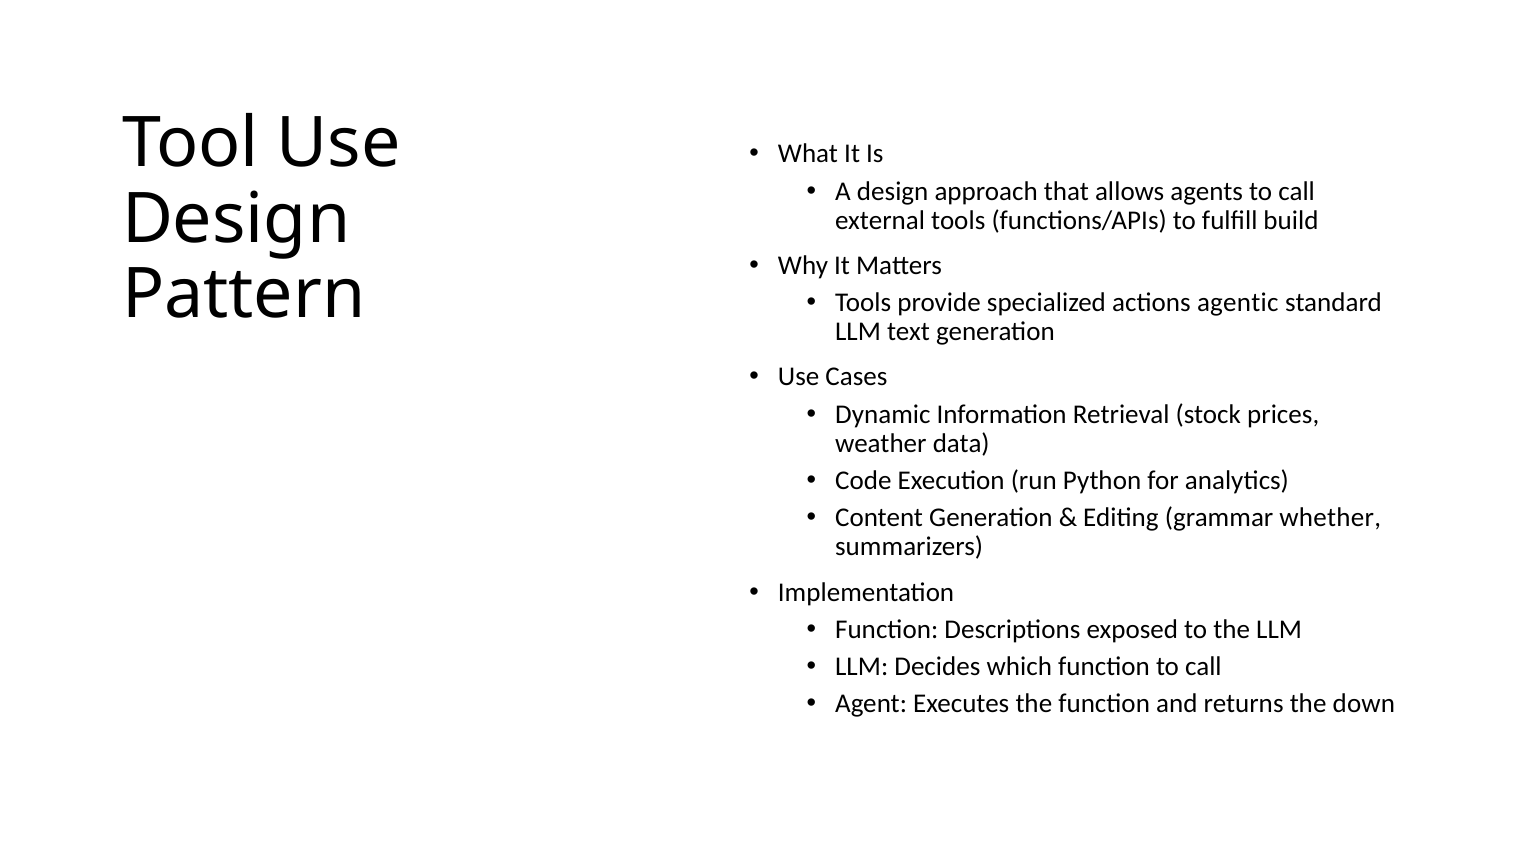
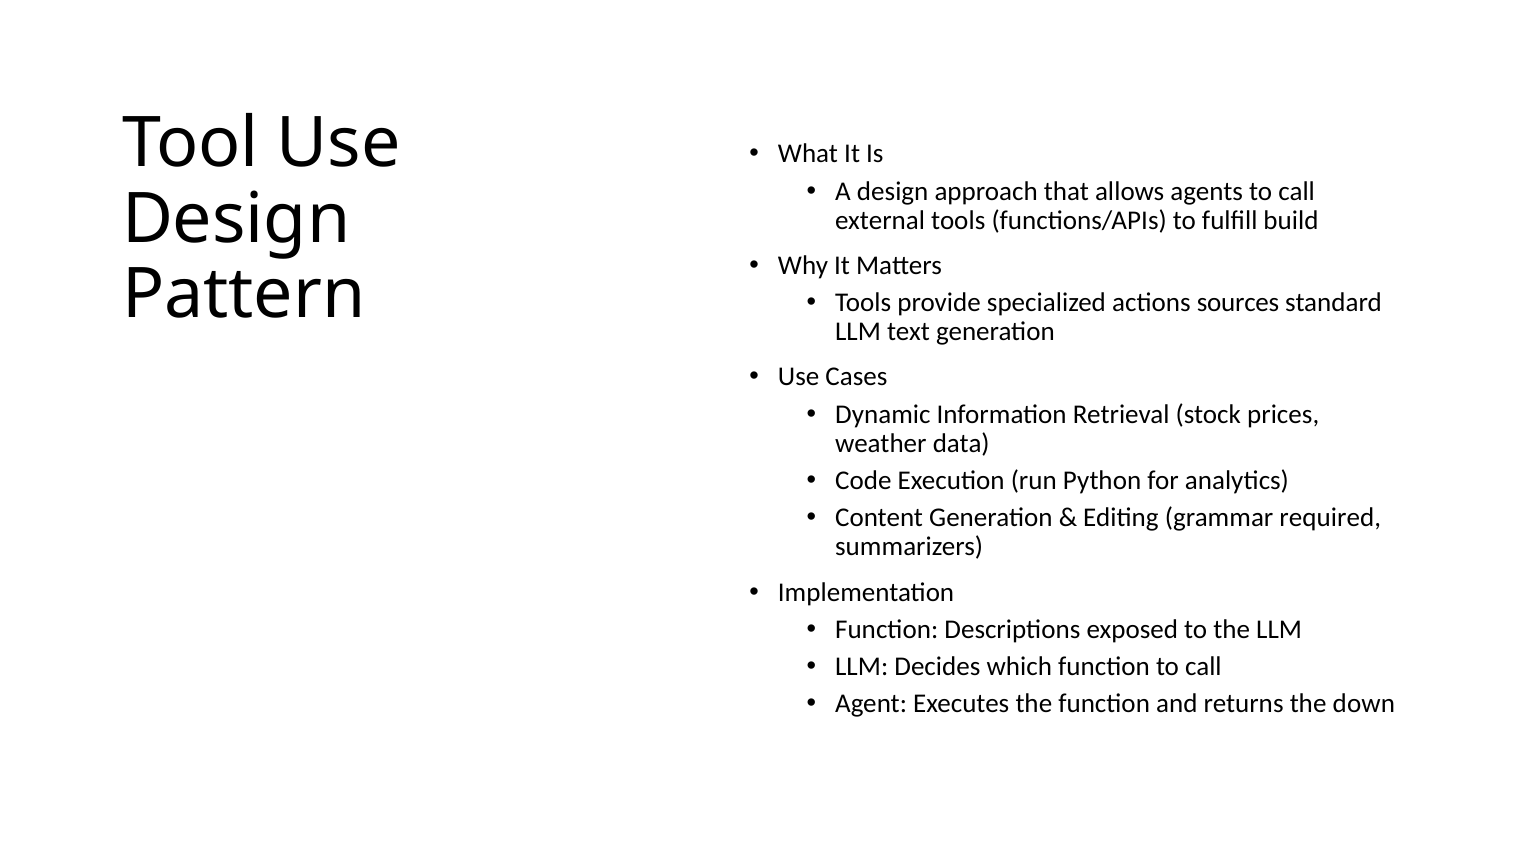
agentic: agentic -> sources (1238, 303)
whether: whether -> required (1330, 518)
